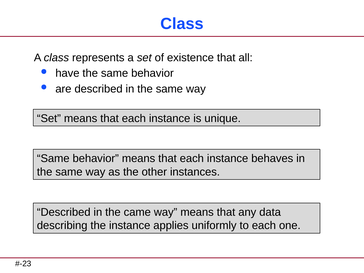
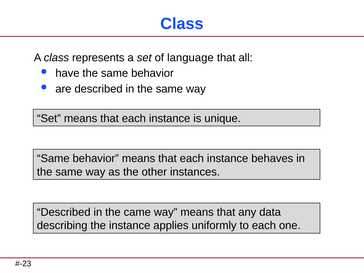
existence: existence -> language (190, 58)
